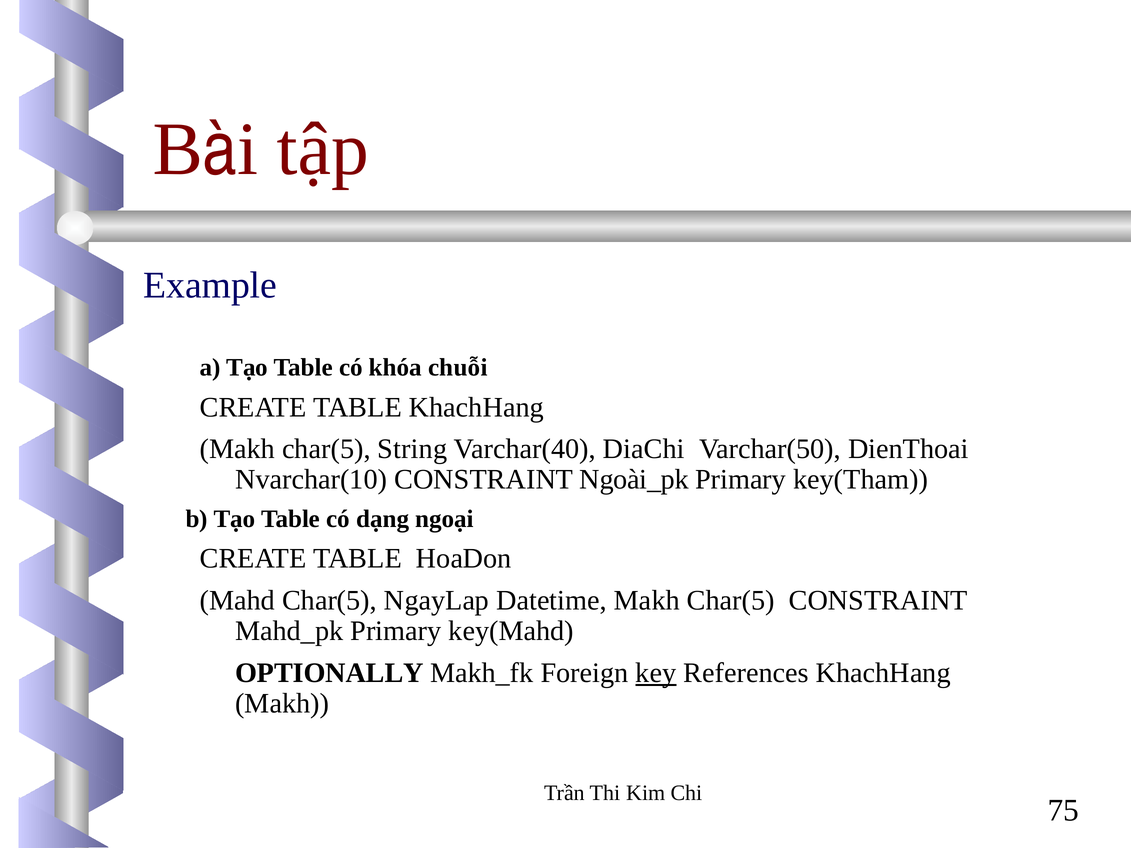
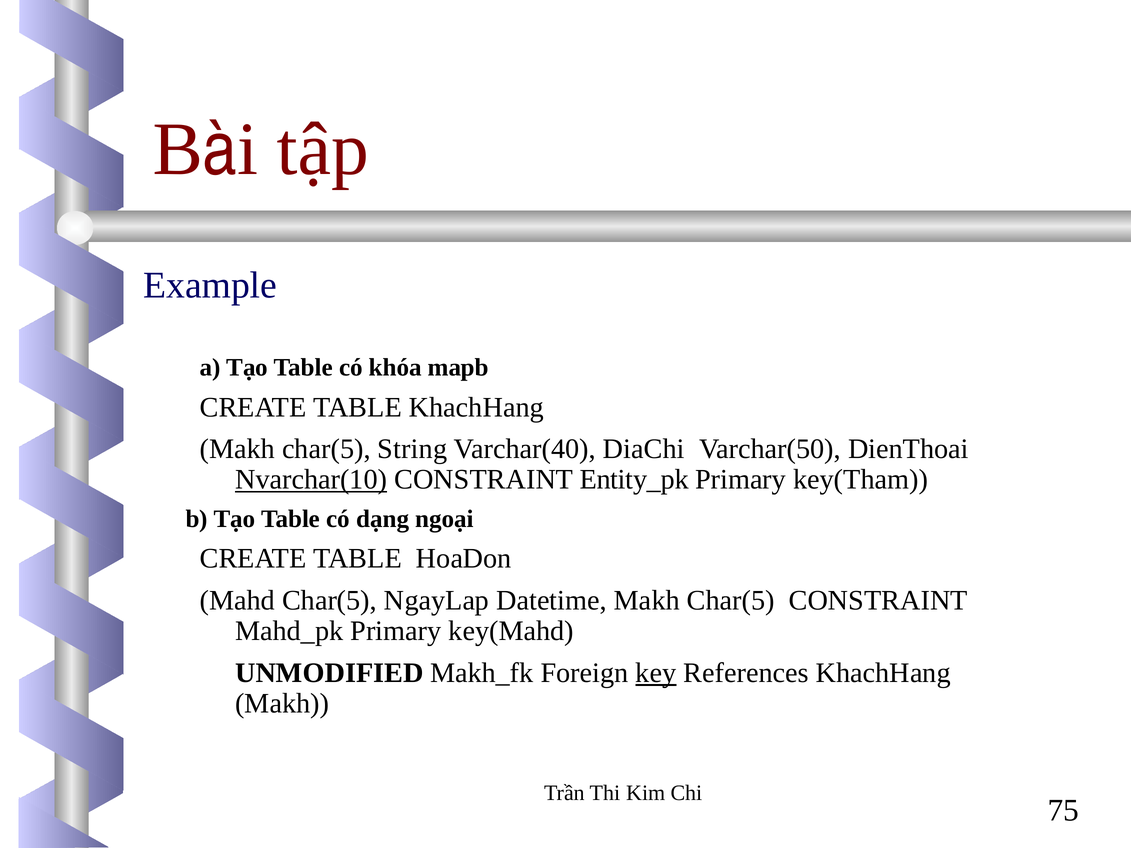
chuỗi: chuỗi -> mapb (458, 368)
Nvarchar(10 underline: none -> present (311, 480)
Ngoài_pk: Ngoài_pk -> Entity_pk (634, 480)
OPTIONALLY: OPTIONALLY -> UNMODIFIED (329, 673)
